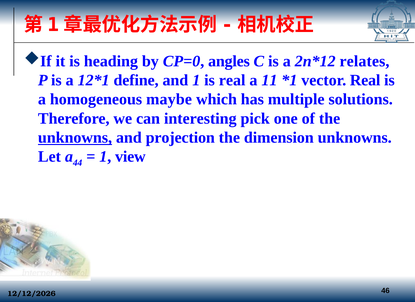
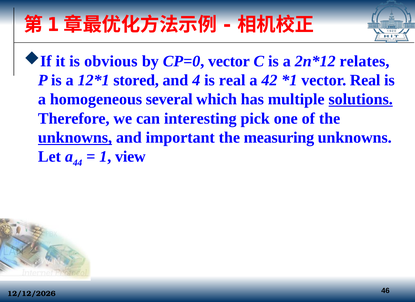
heading: heading -> obvious (111, 61)
CP=0 angles: angles -> vector (229, 61)
define: define -> stored (136, 80)
and 1: 1 -> 4 (196, 80)
11: 11 -> 42 (269, 80)
maybe: maybe -> several (169, 99)
solutions underline: none -> present (361, 99)
projection: projection -> important (180, 138)
dimension: dimension -> measuring (279, 138)
